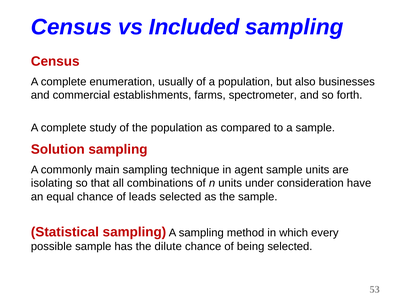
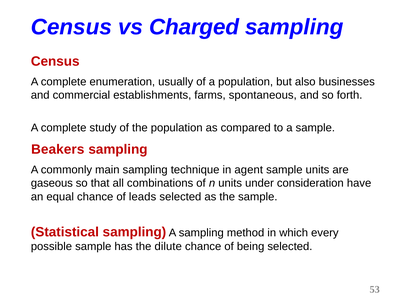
Included: Included -> Charged (194, 27)
spectrometer: spectrometer -> spontaneous (263, 95)
Solution: Solution -> Beakers (58, 150)
isolating: isolating -> gaseous (52, 183)
